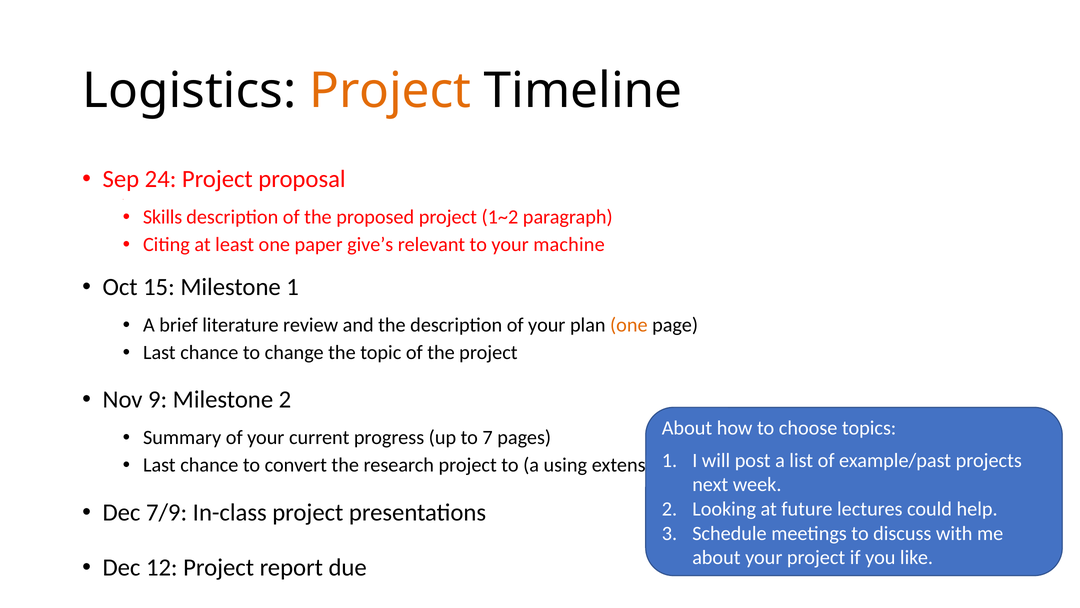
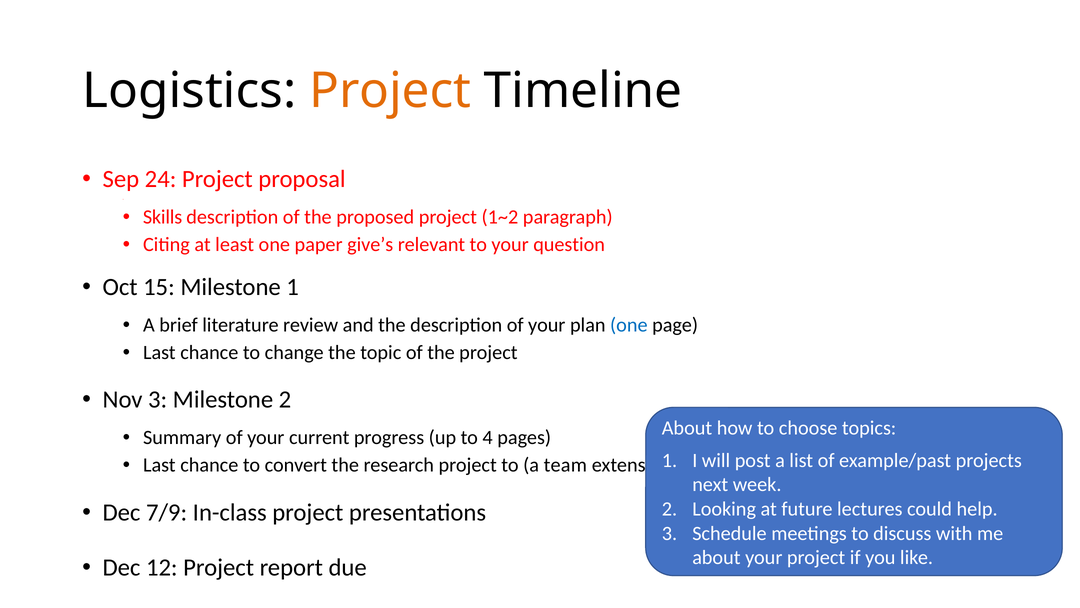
machine: machine -> question (569, 244)
one colour: orange -> blue (629, 325)
Nov 9: 9 -> 3 (158, 399)
7: 7 -> 4 (488, 437)
using: using -> team (565, 465)
